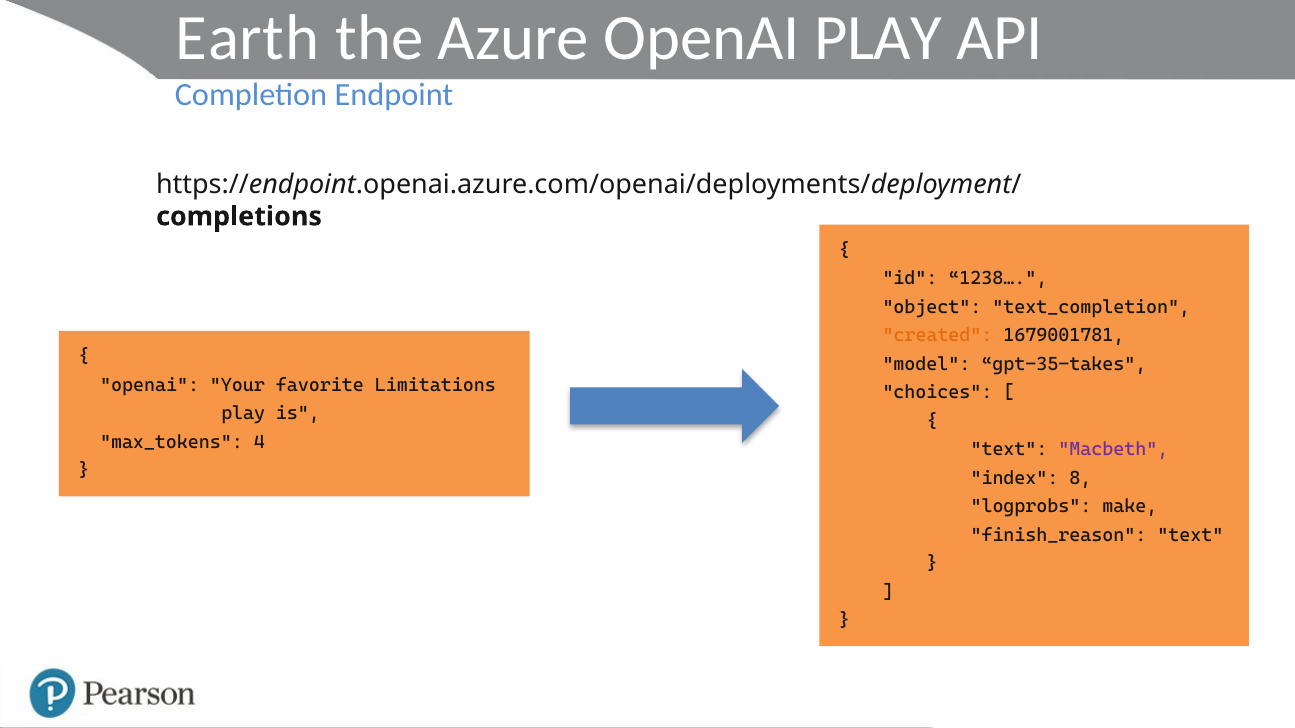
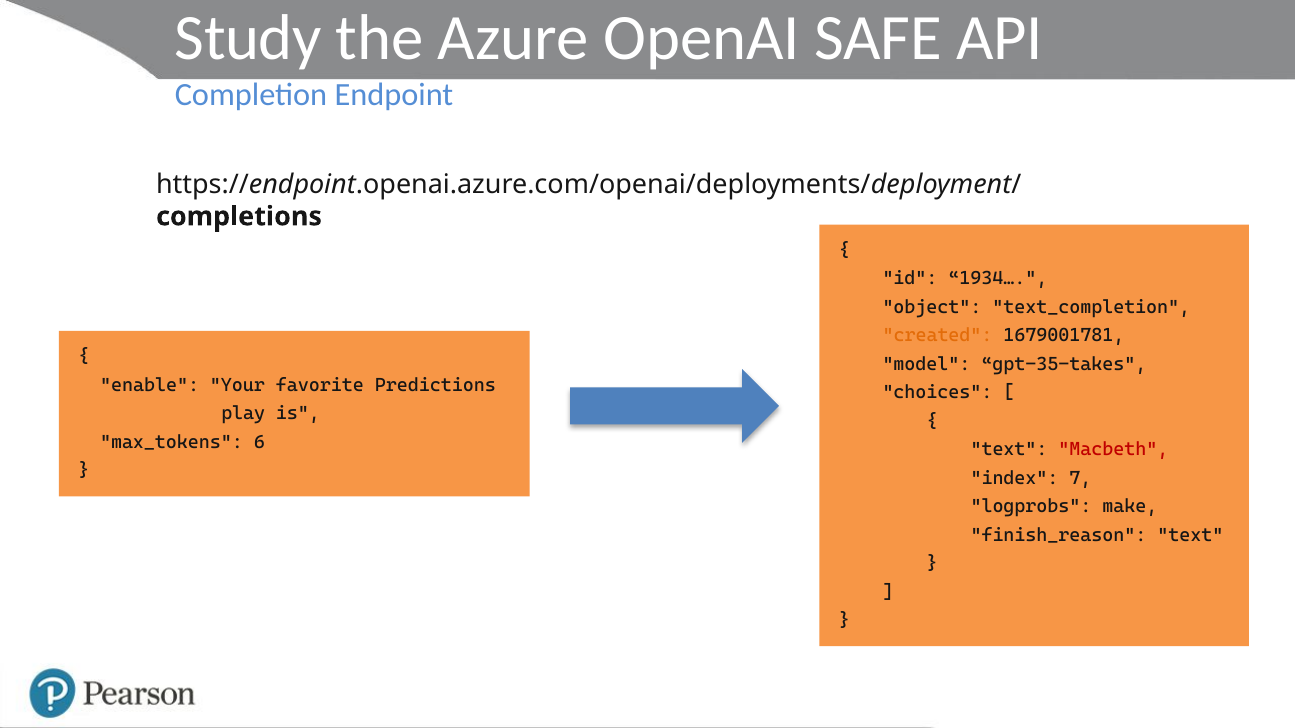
Earth: Earth -> Study (248, 39)
OpenAI PLAY: PLAY -> SAFE (878, 39)
1238…: 1238… -> 1934… (998, 279)
openai: openai -> enable (150, 385)
Limitations: Limitations -> Predictions (435, 385)
4: 4 -> 6 (259, 442)
Macbeth colour: purple -> red (1113, 450)
8: 8 -> 7 (1080, 478)
